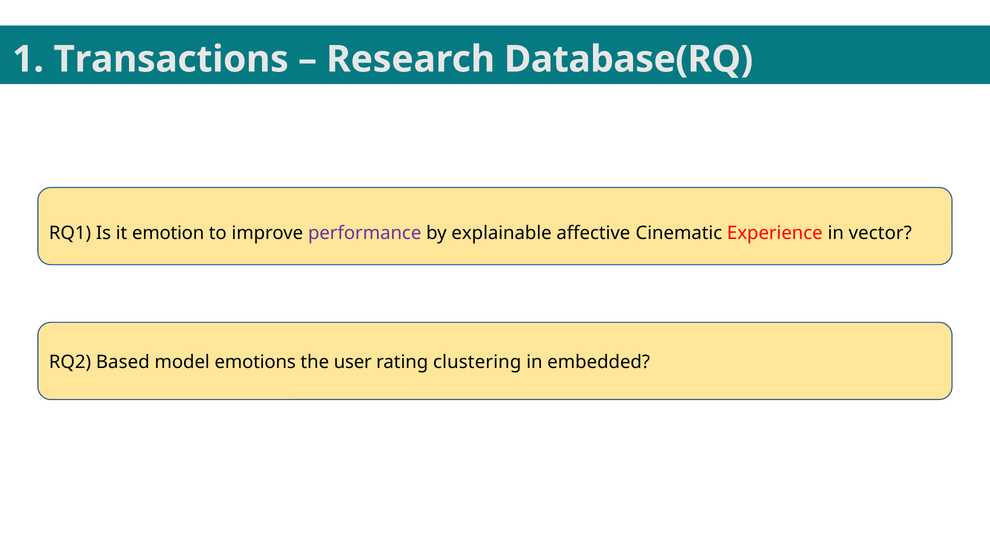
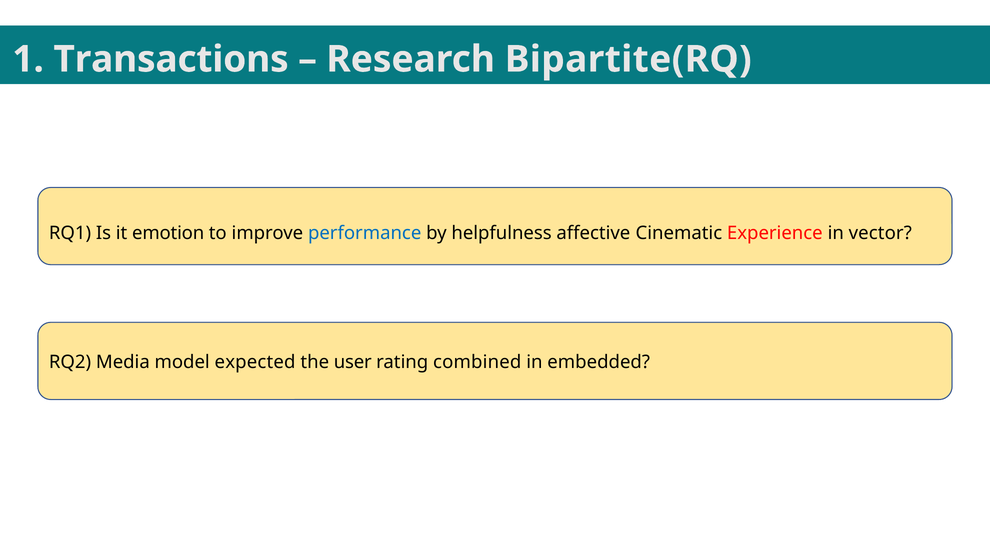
Database(RQ: Database(RQ -> Bipartite(RQ (628, 59)
performance colour: purple -> blue (365, 233)
explainable: explainable -> helpfulness (502, 233)
Based: Based -> Media (123, 362)
emotions: emotions -> expected (255, 362)
clustering: clustering -> combined (477, 362)
